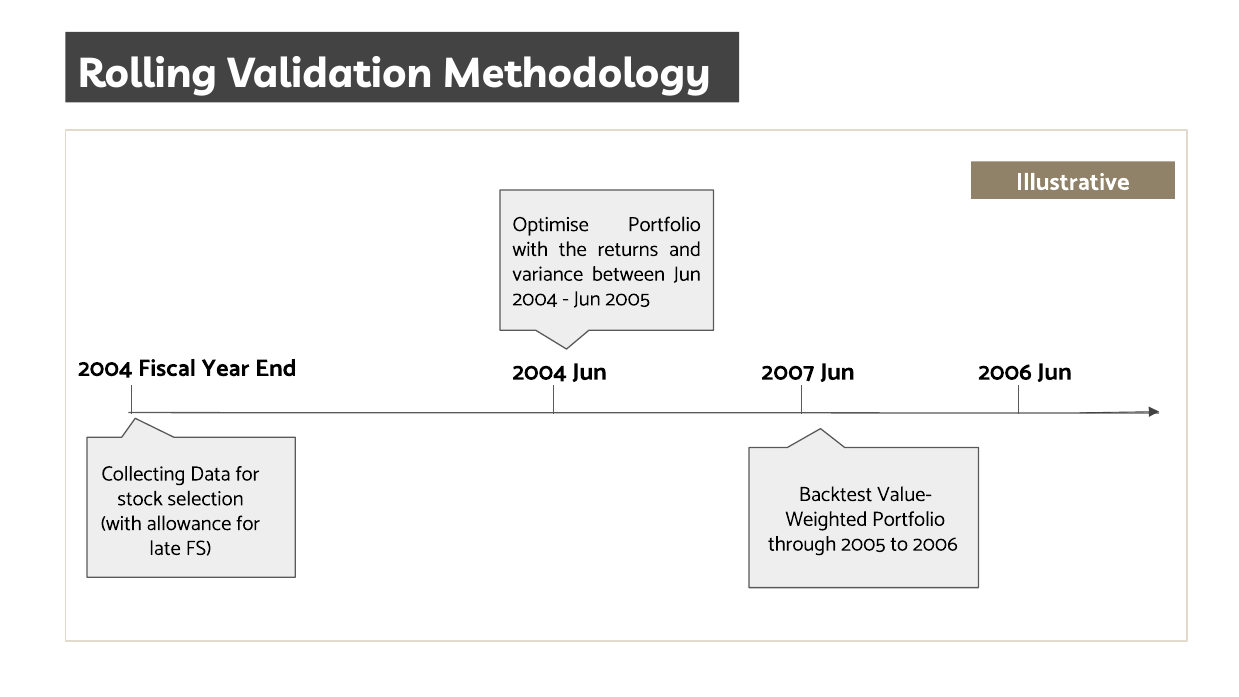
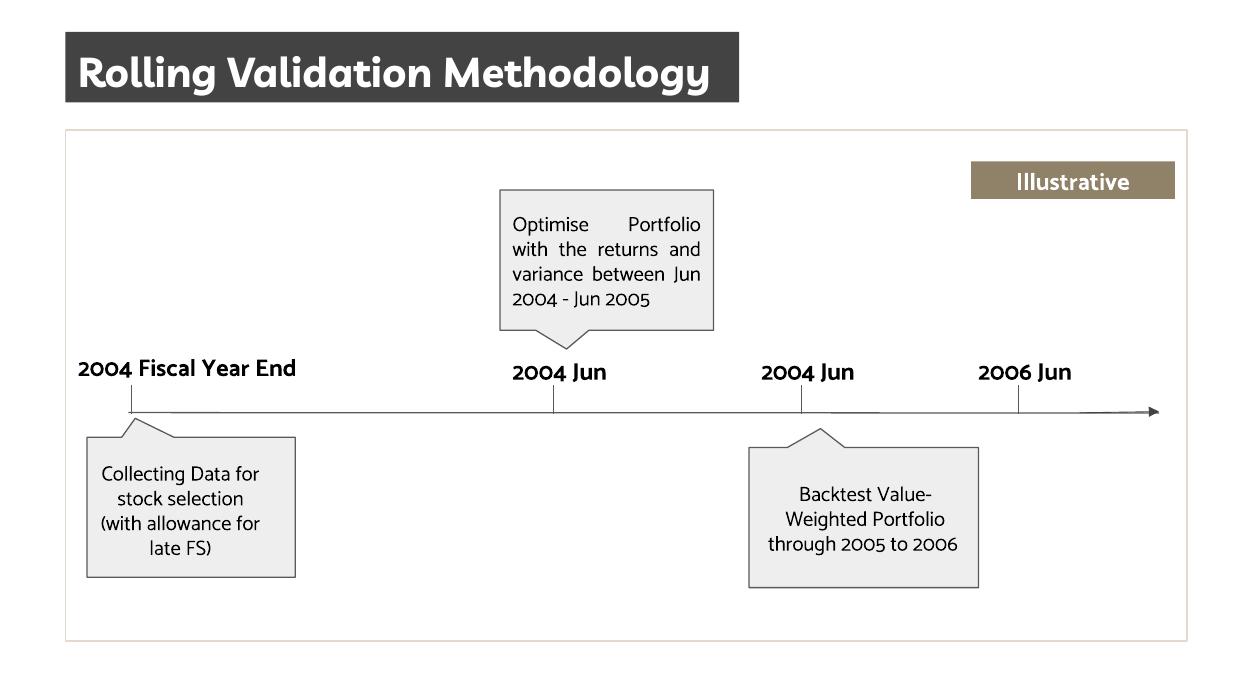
2004 Jun 2007: 2007 -> 2004 (788, 372)
